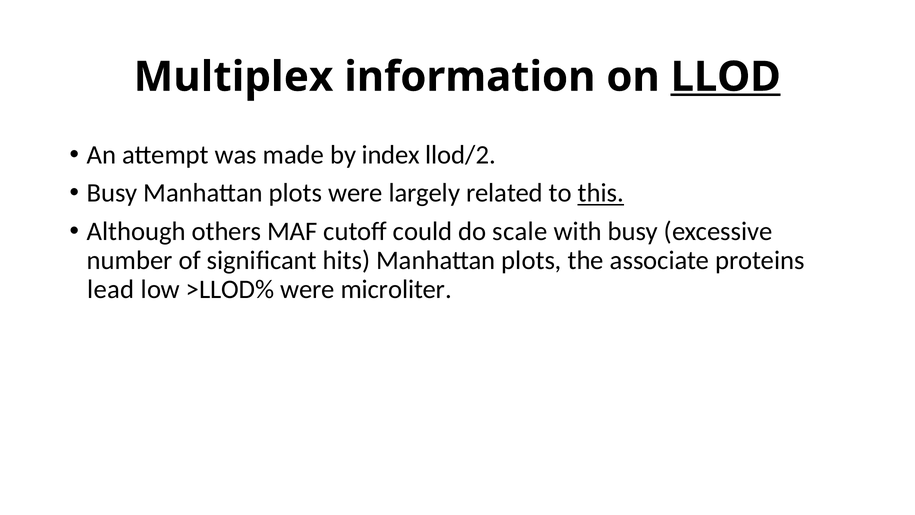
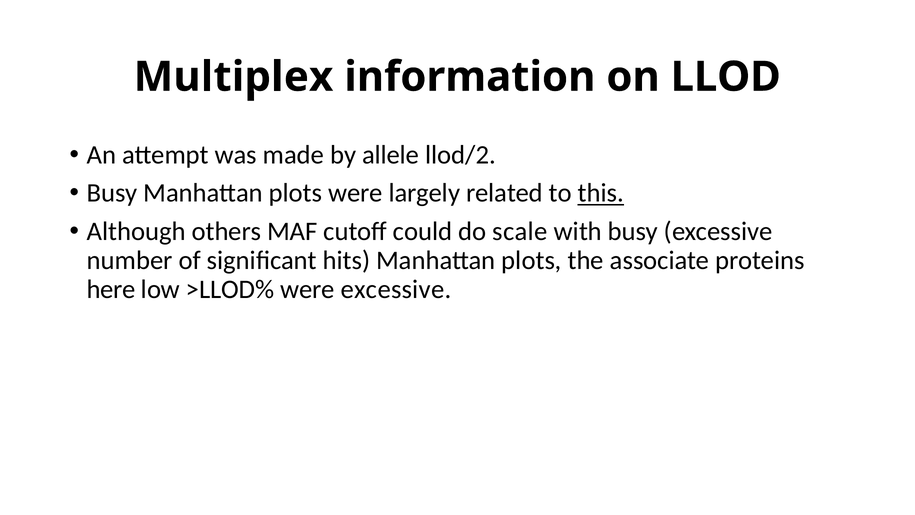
LLOD underline: present -> none (726, 77)
index: index -> allele (391, 155)
lead: lead -> here (111, 289)
were microliter: microliter -> excessive (396, 289)
